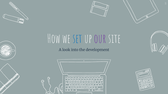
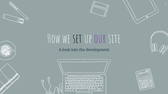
set colour: blue -> black (77, 39)
